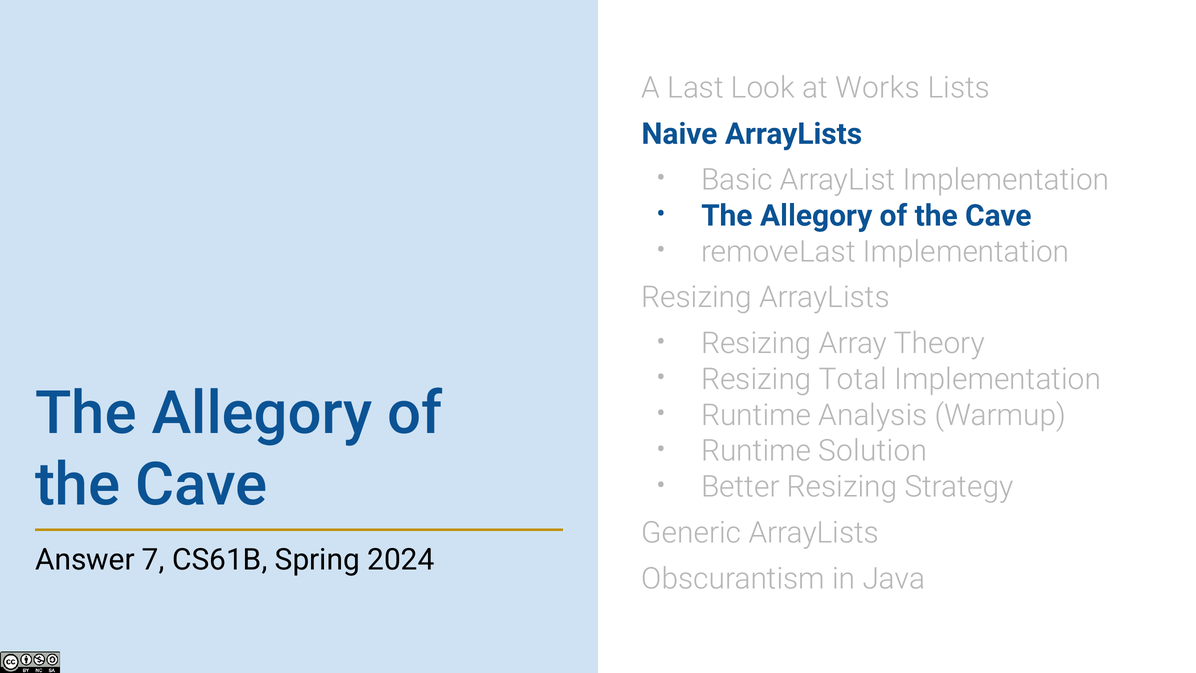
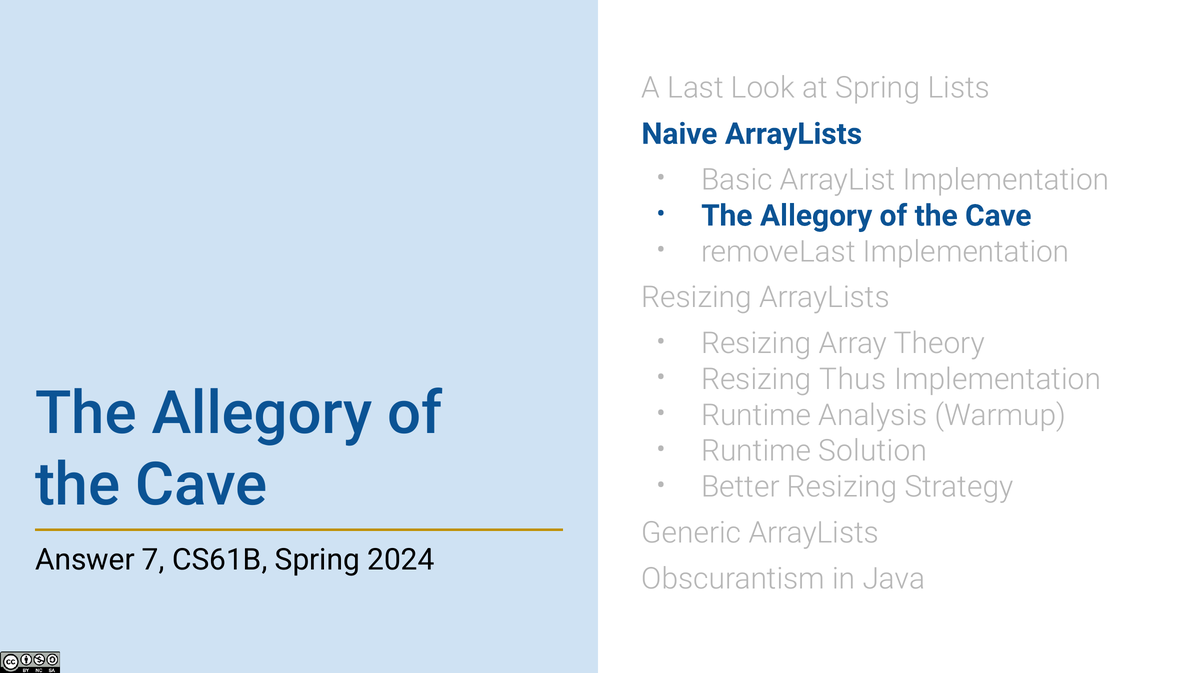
at Works: Works -> Spring (878, 88)
Total: Total -> Thus (853, 379)
